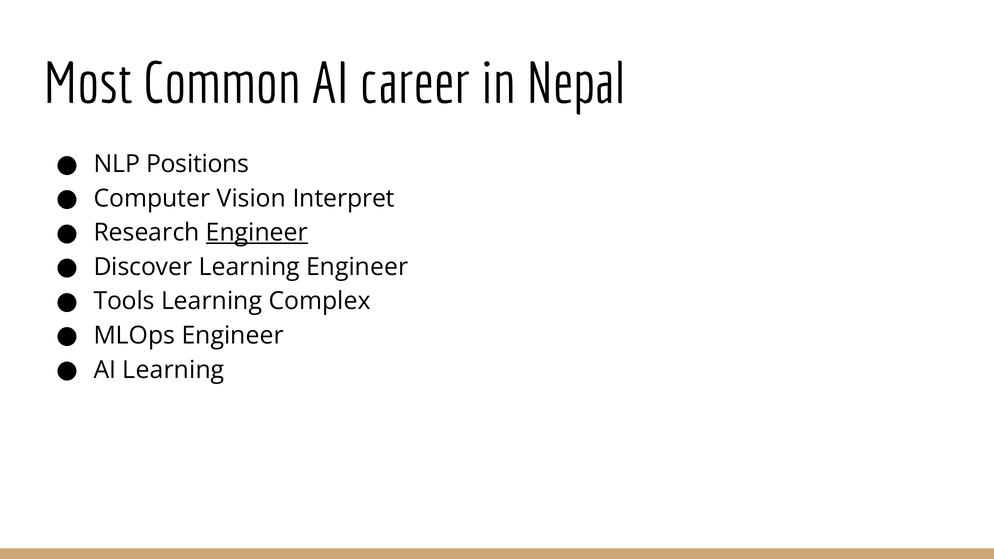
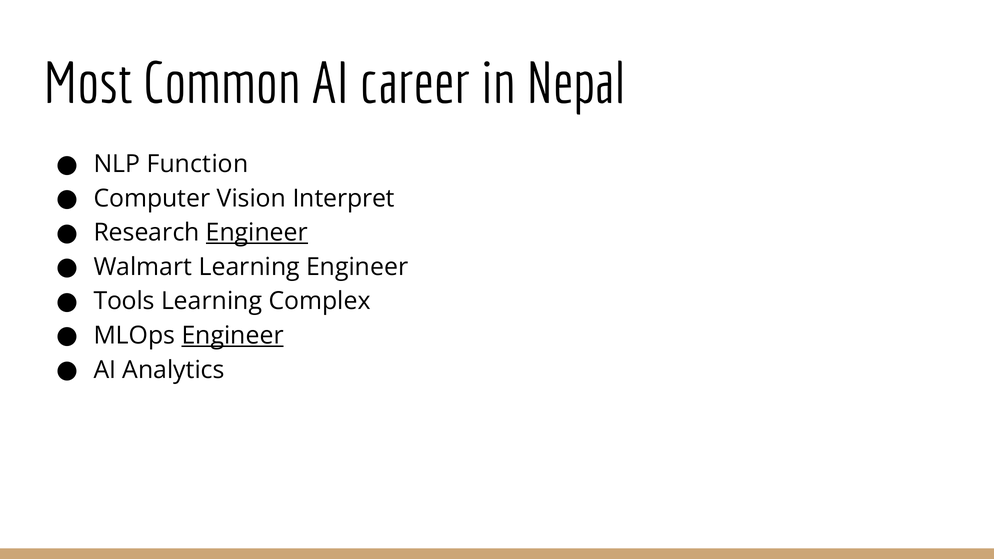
Positions: Positions -> Function (197, 164)
Discover: Discover -> Walmart (143, 267)
Engineer underline: none -> present (233, 336)
AI Learning: Learning -> Analytics (173, 370)
